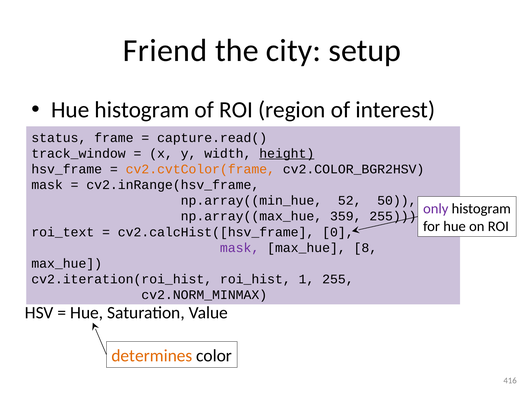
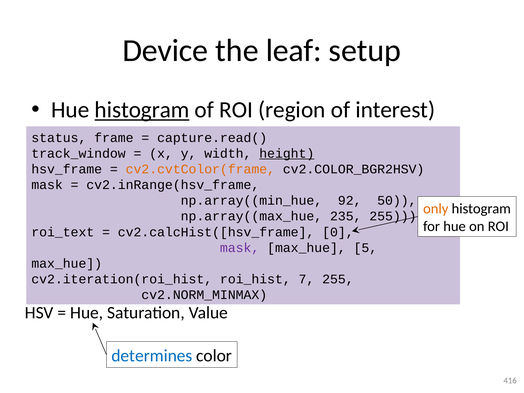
Friend: Friend -> Device (165, 51)
city: city -> leaf (294, 51)
histogram underline: none -> present (142, 110)
52: 52 -> 92 (350, 201)
only colour: purple -> orange (436, 209)
359: 359 -> 235 (346, 216)
8: 8 -> 5 (365, 248)
1: 1 -> 7 (306, 279)
determines colour: orange -> blue (152, 356)
